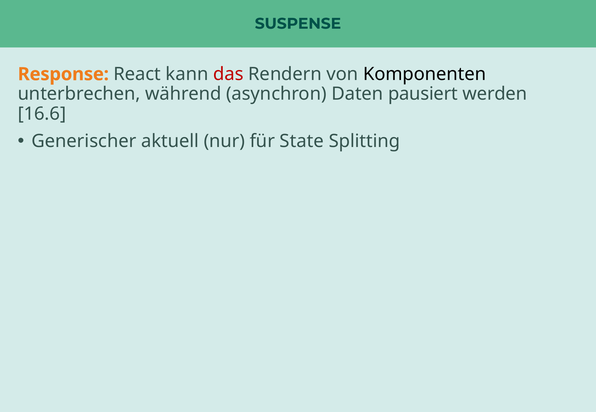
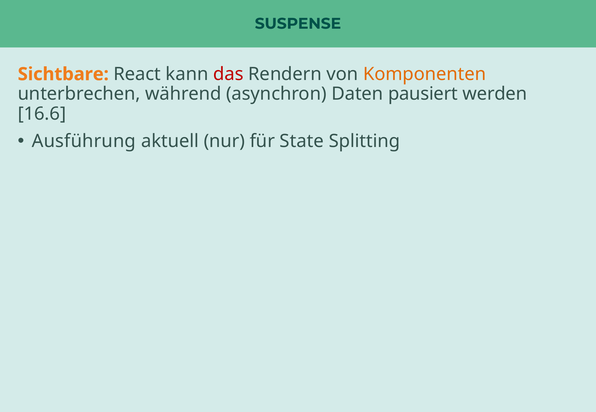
Response: Response -> Sichtbare (63, 74)
Komponenten colour: black -> orange (425, 74)
Generischer: Generischer -> Ausführung (84, 141)
